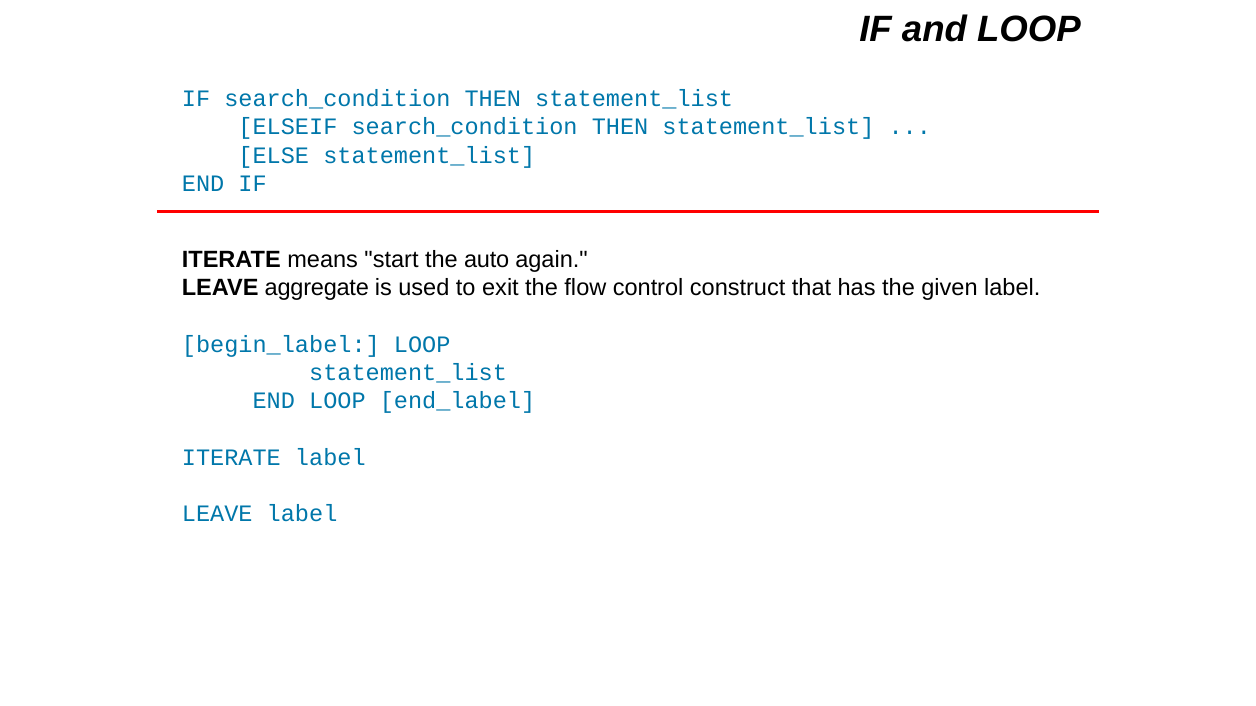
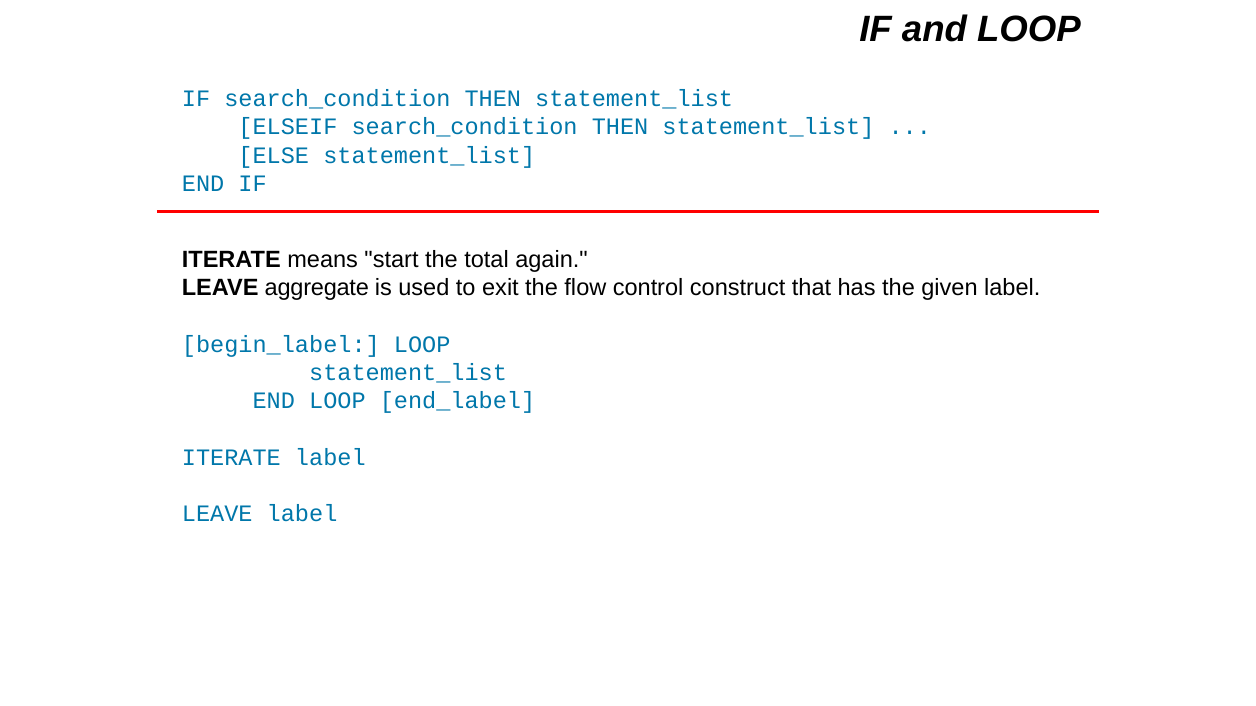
auto: auto -> total (487, 260)
